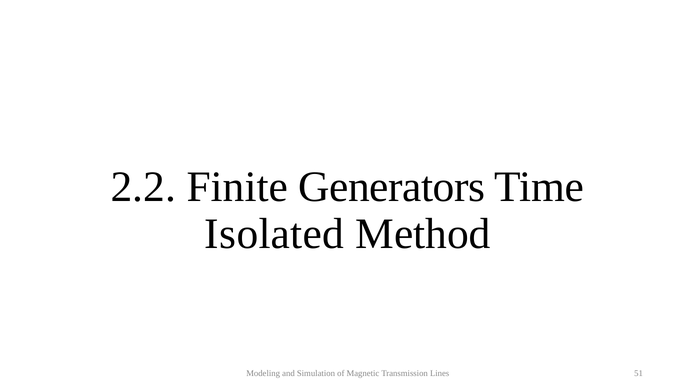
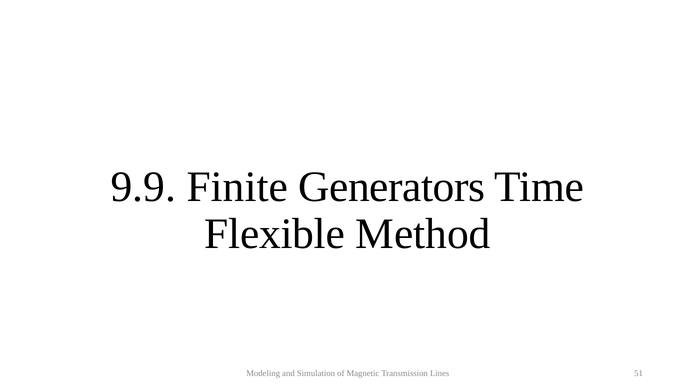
2.2: 2.2 -> 9.9 (143, 187)
Isolated: Isolated -> Flexible (275, 234)
